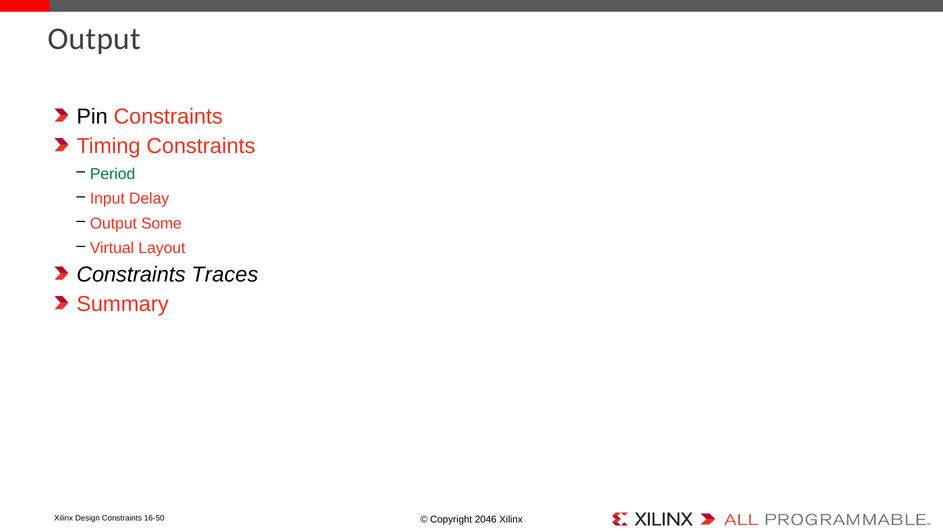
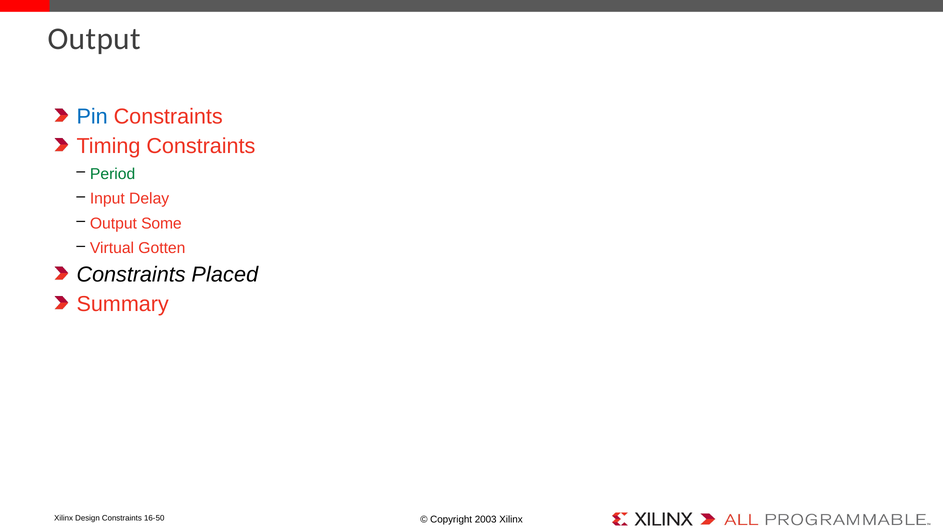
Pin colour: black -> blue (92, 116)
Layout: Layout -> Gotten (162, 248)
Traces: Traces -> Placed (225, 274)
2046: 2046 -> 2003 (486, 519)
